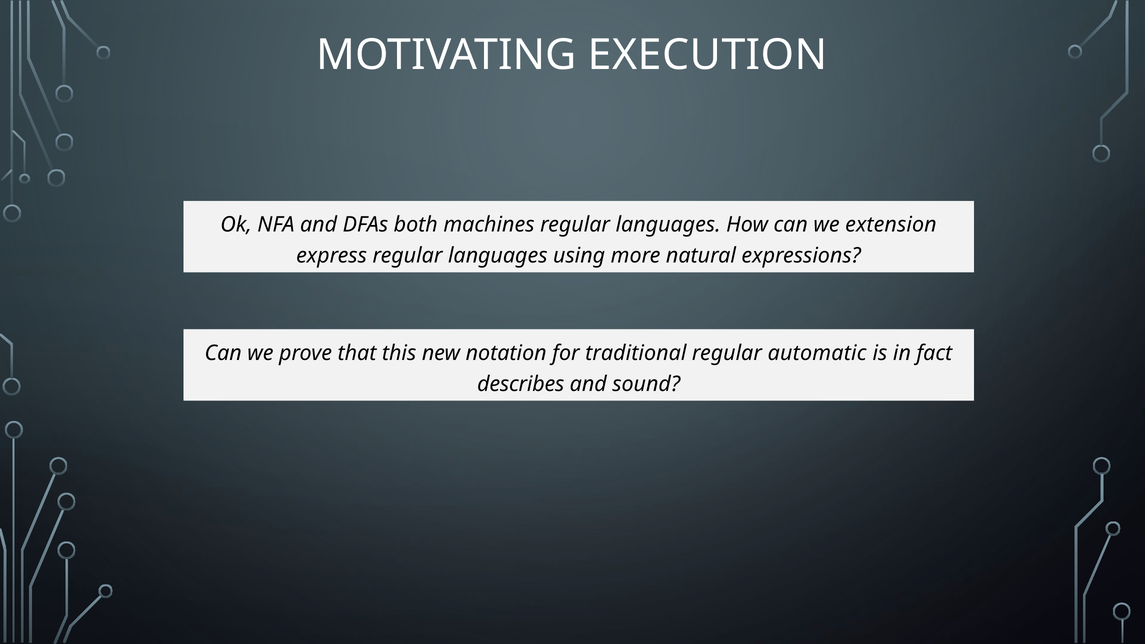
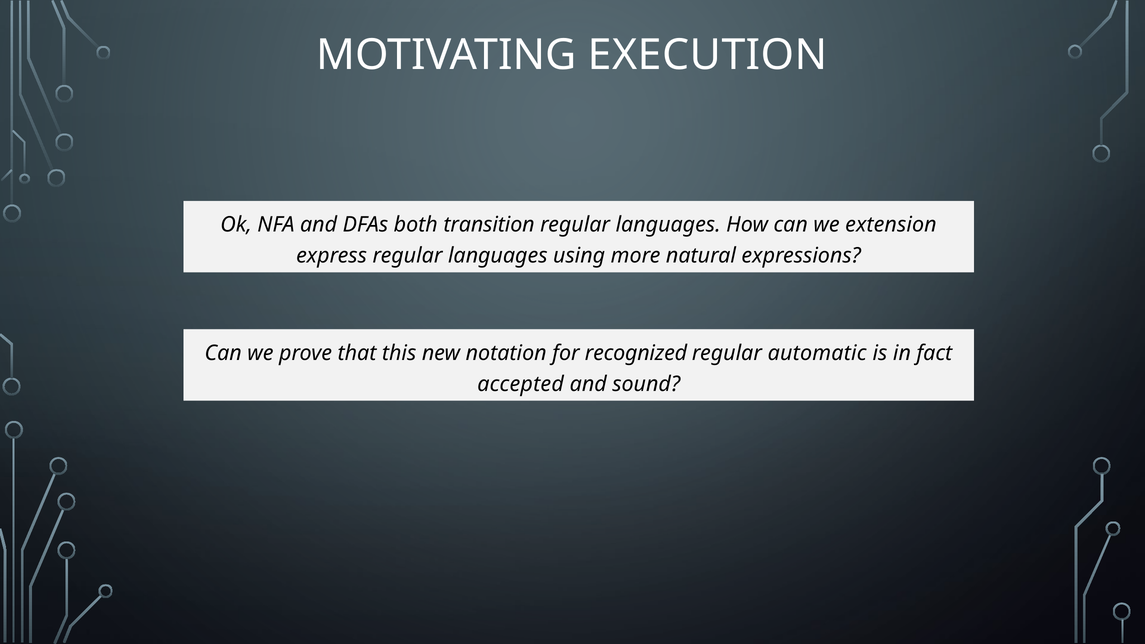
machines: machines -> transition (489, 225)
traditional: traditional -> recognized (636, 353)
describes: describes -> accepted (521, 384)
